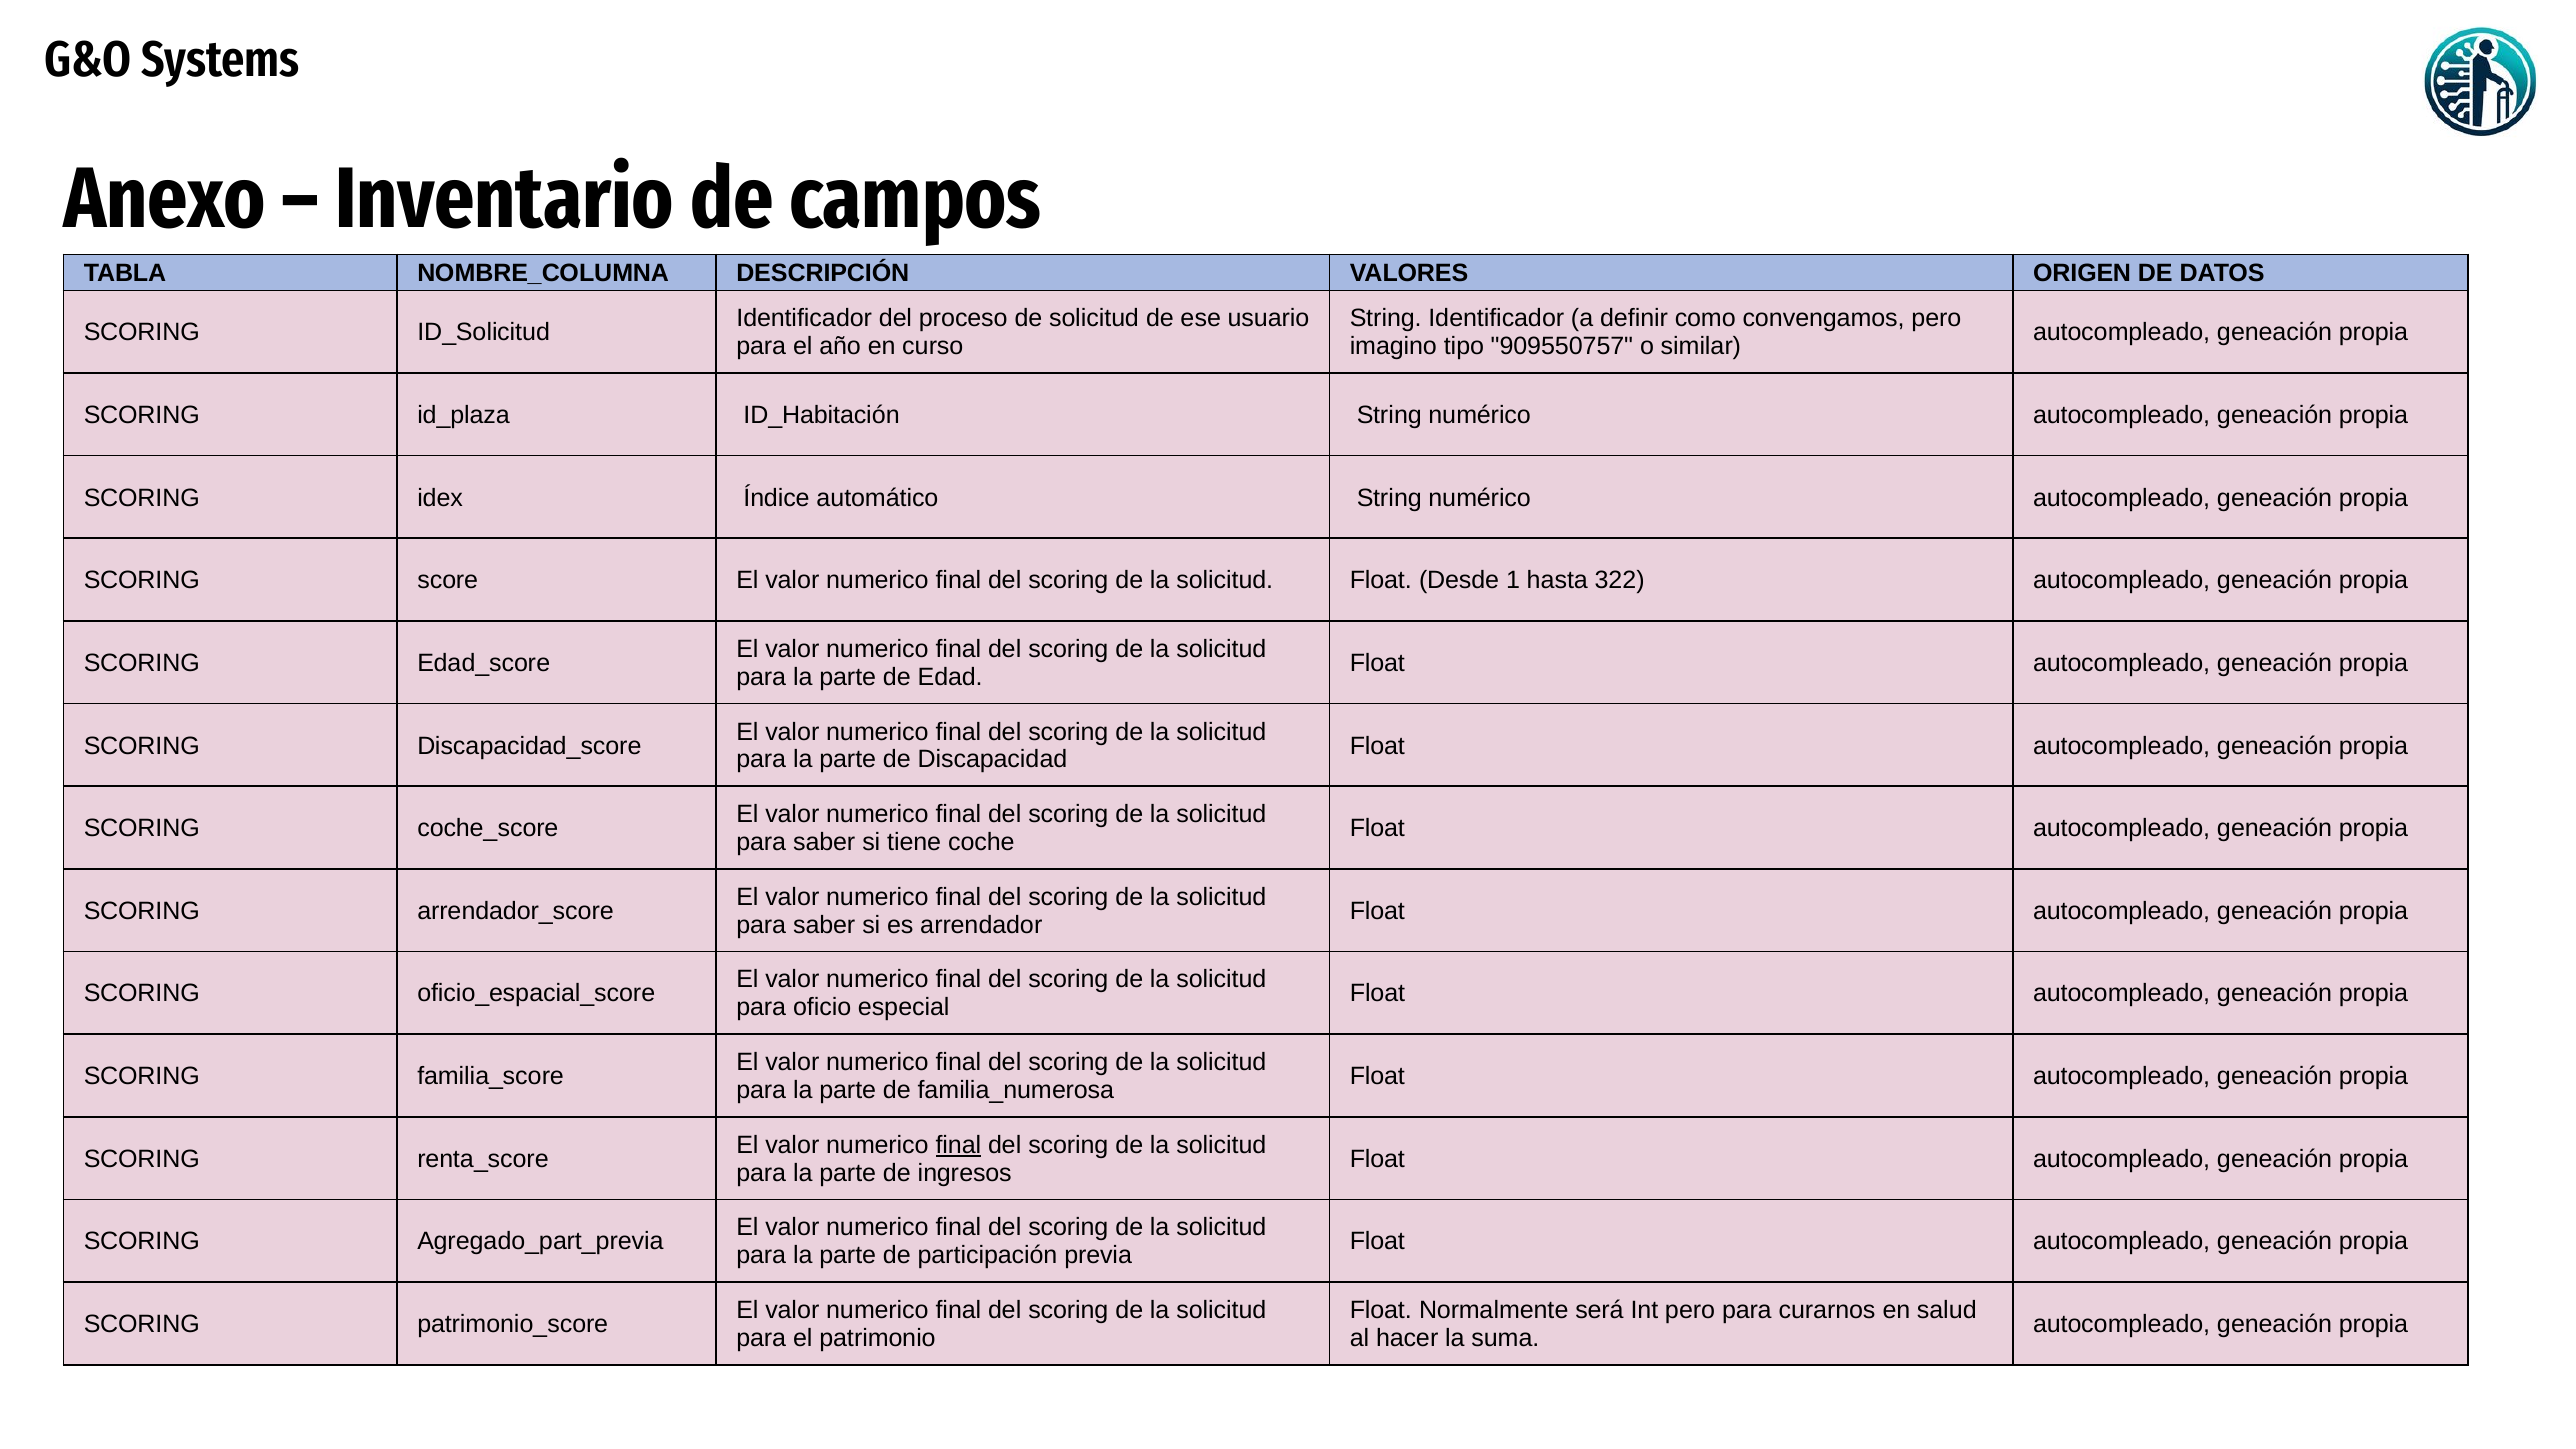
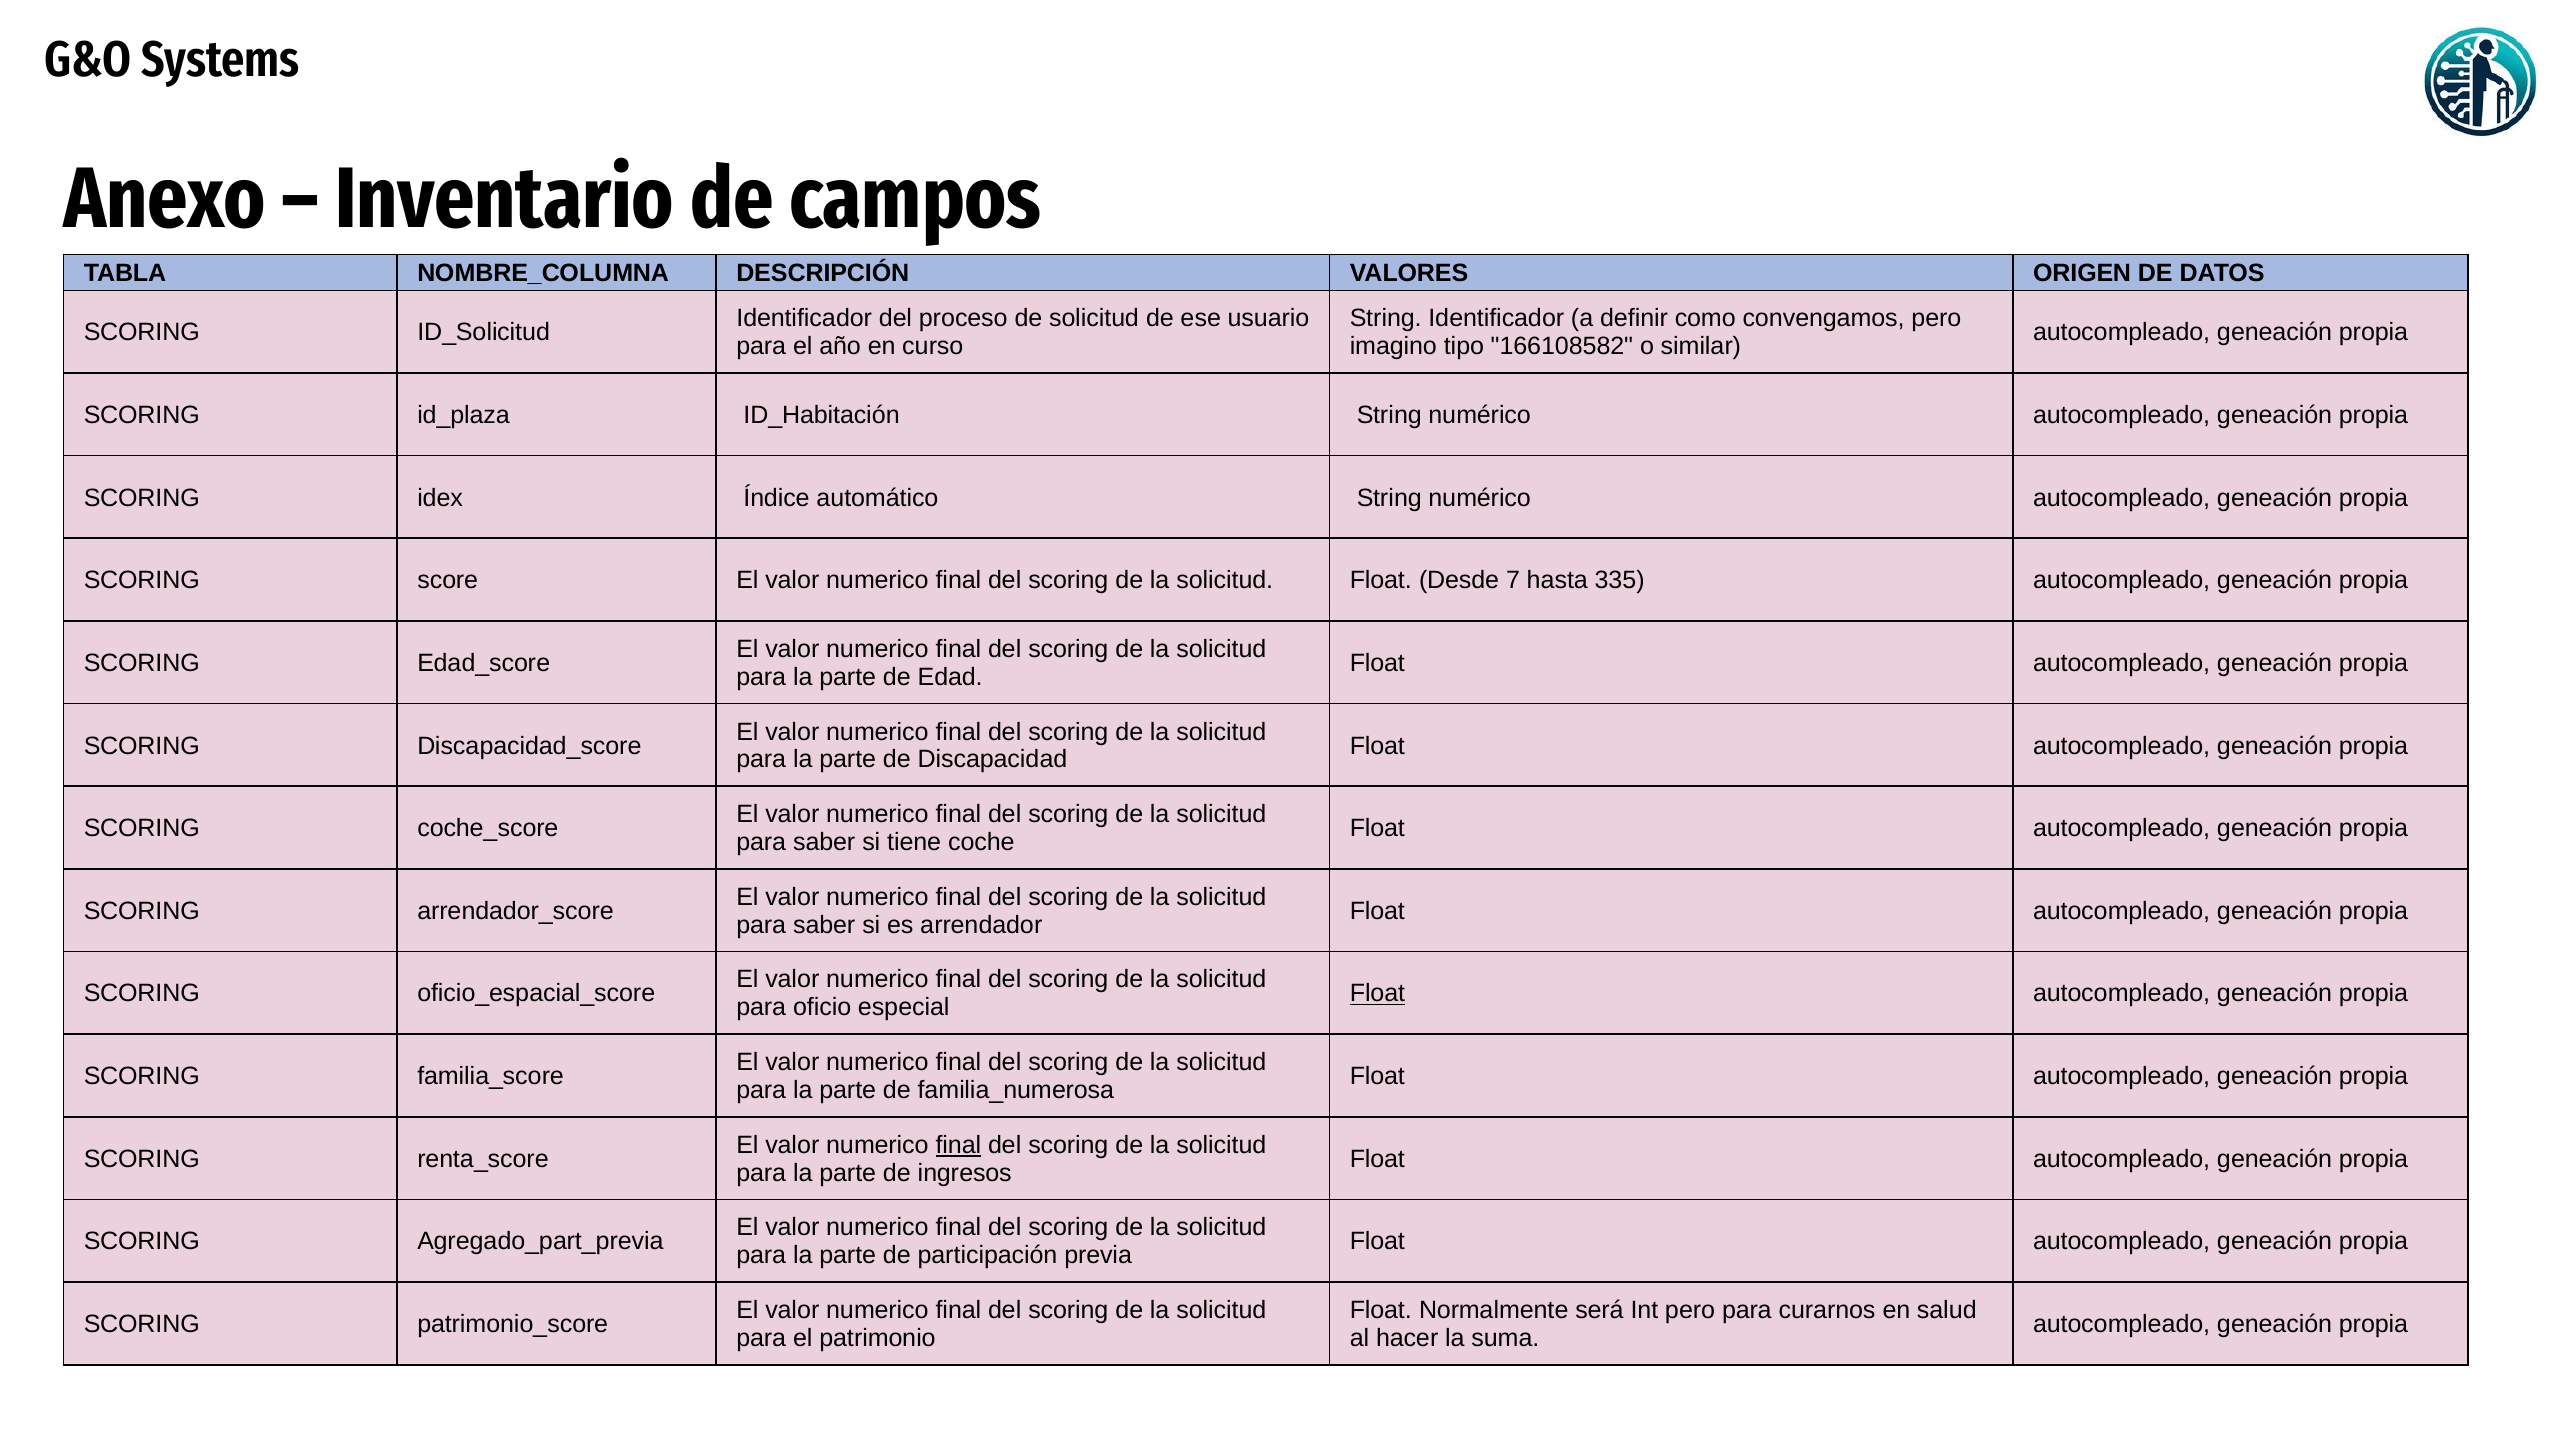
909550757: 909550757 -> 166108582 (1562, 346)
1: 1 -> 7 (1513, 580)
322: 322 -> 335 (1620, 580)
Float underline: none -> present (1377, 994)
